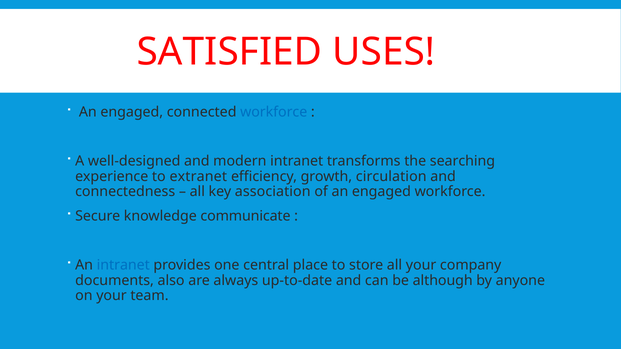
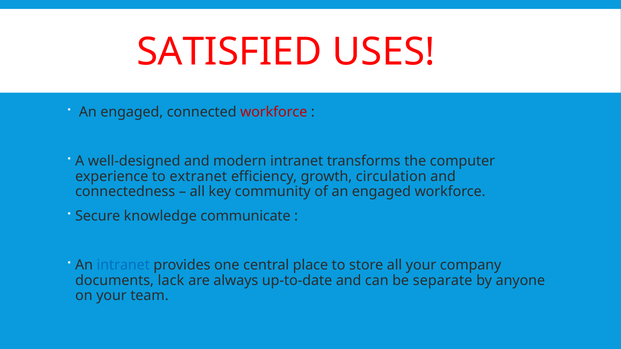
workforce colour: blue -> red (274, 112)
searching: searching -> computer (462, 161)
association: association -> community (273, 192)
also: also -> lack (171, 281)
although: although -> separate (443, 281)
